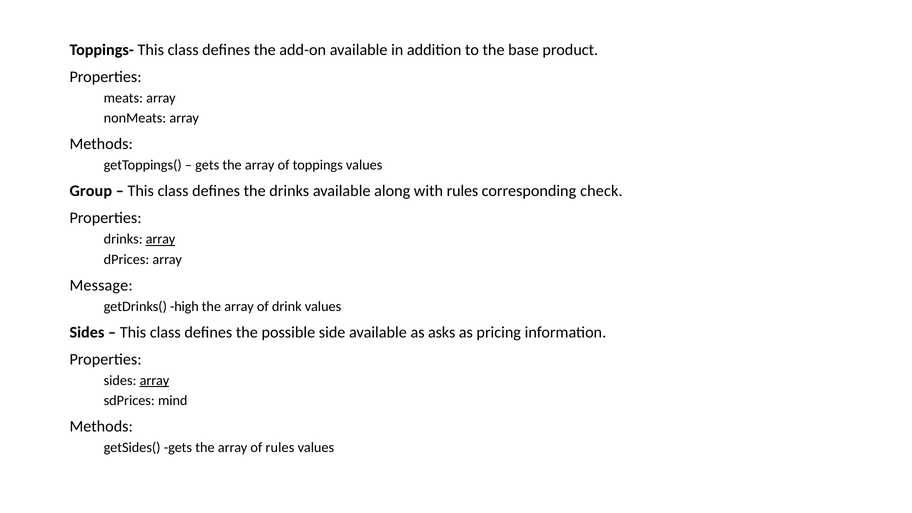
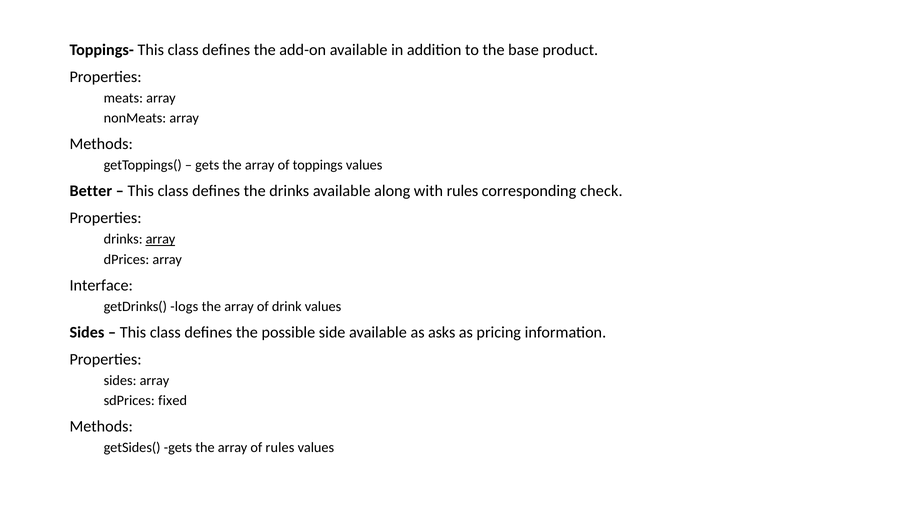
Group: Group -> Better (91, 191)
Message: Message -> Interface (101, 285)
high: high -> logs (184, 306)
array underline: present -> none (154, 381)
mind: mind -> fixed (173, 401)
